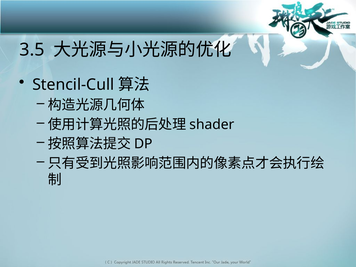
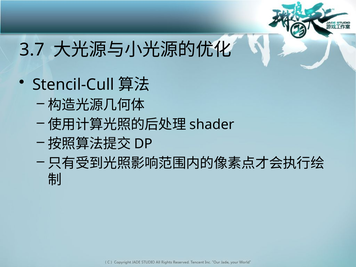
3.5: 3.5 -> 3.7 (32, 50)
